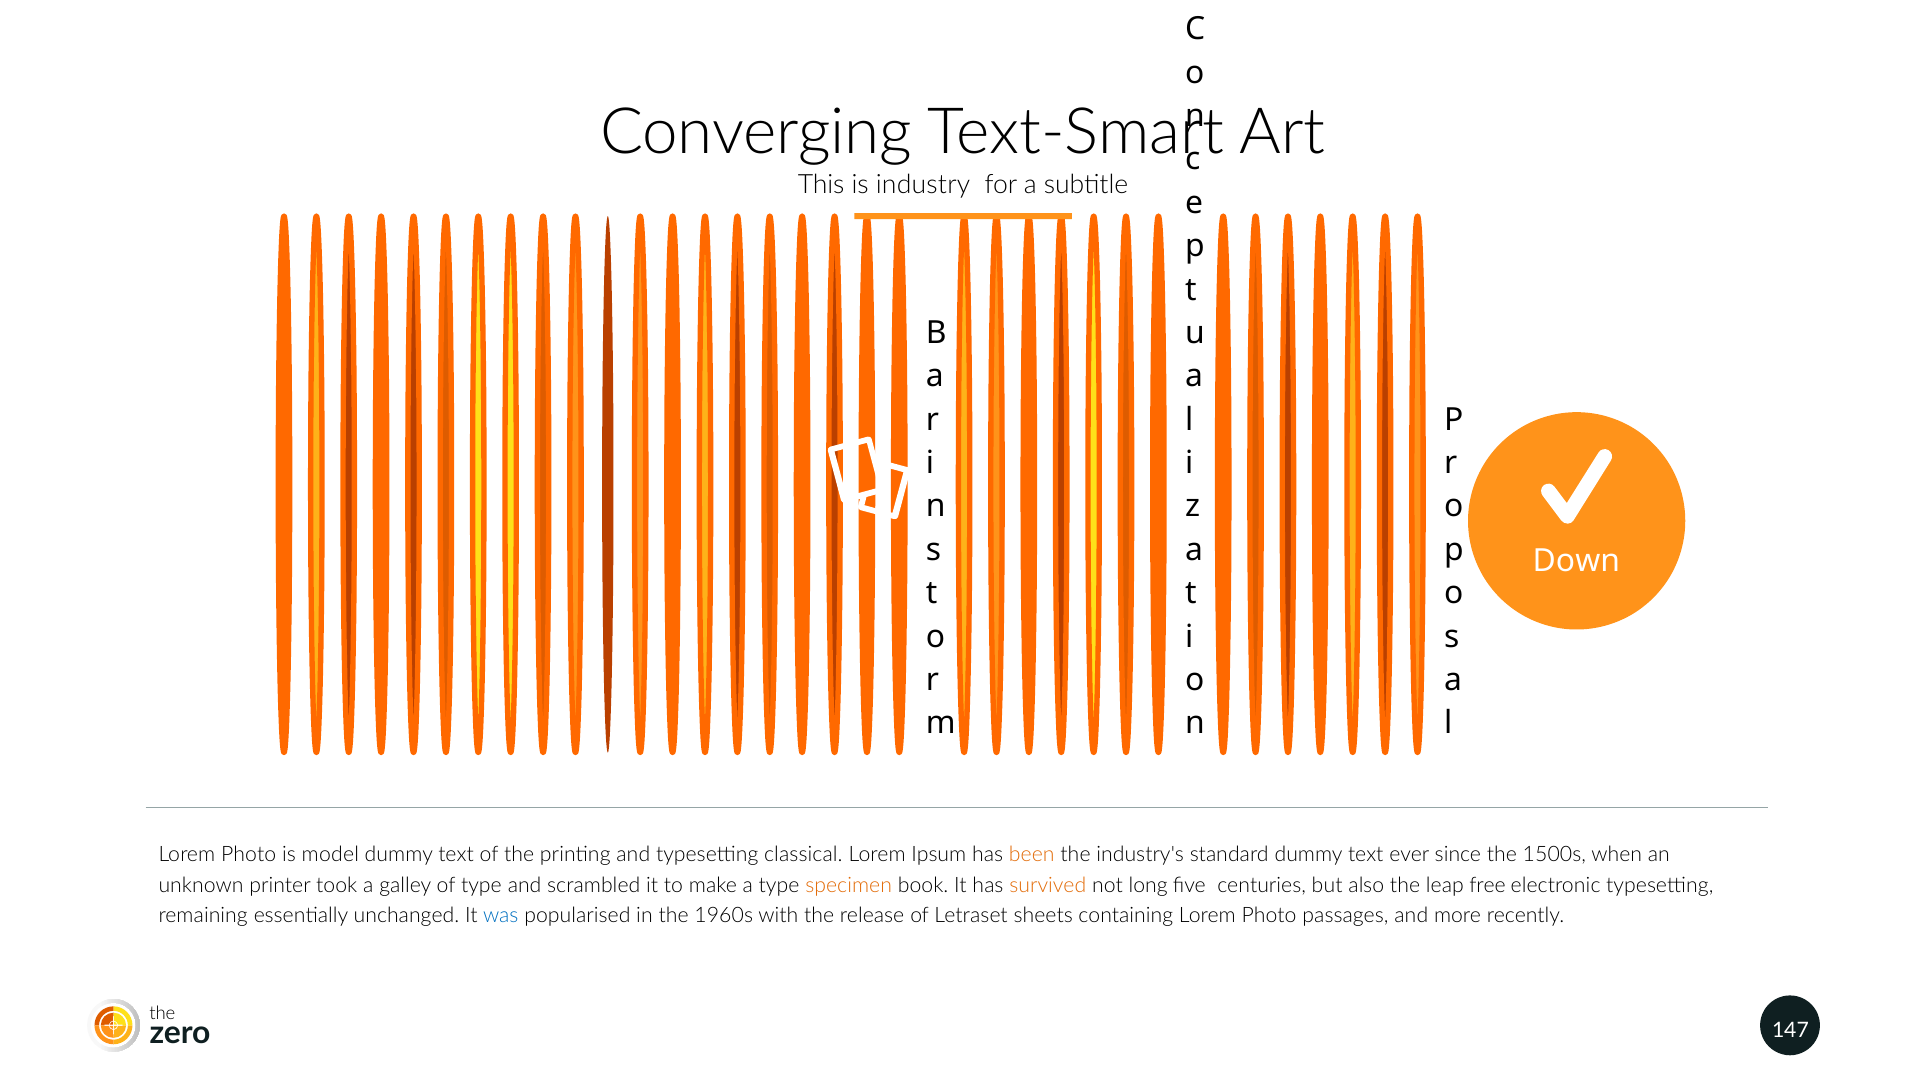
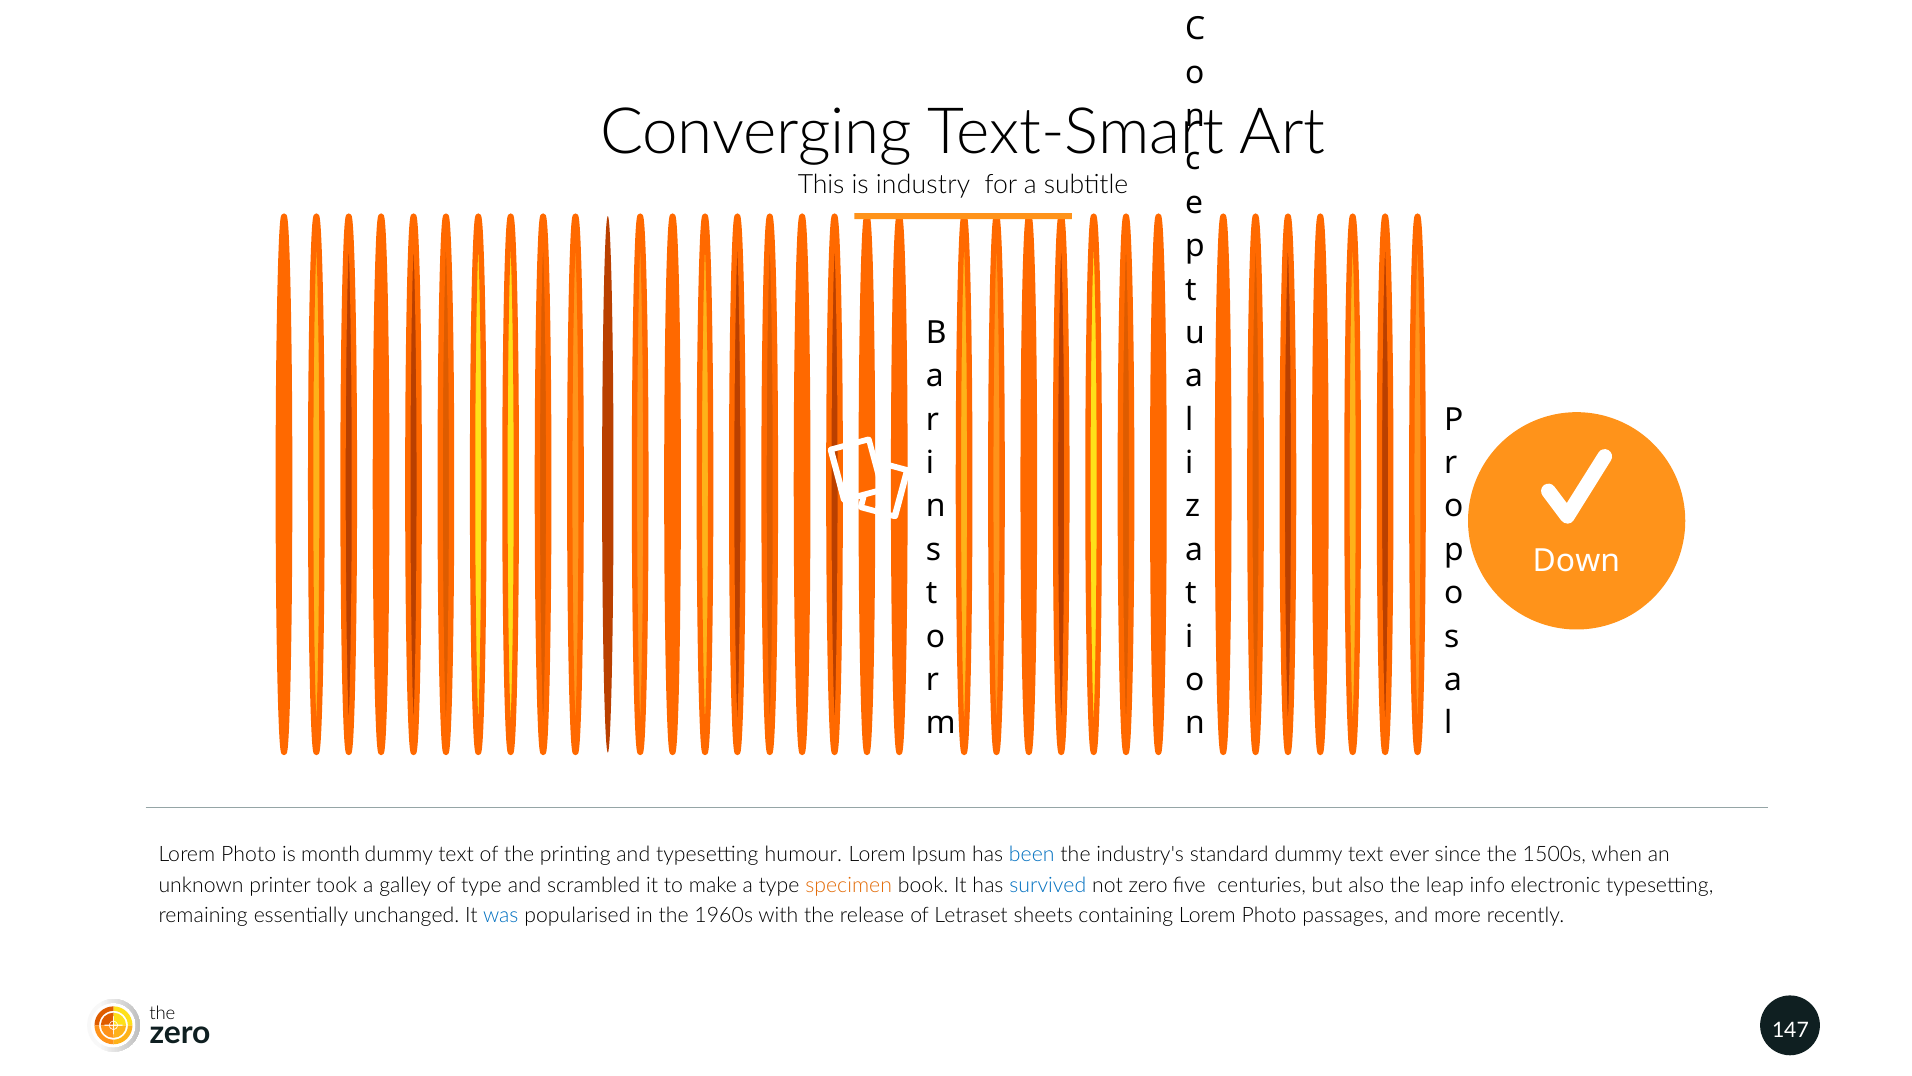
model: model -> month (331, 854)
classical: classical -> humour (803, 854)
been colour: orange -> blue (1032, 854)
survived colour: orange -> blue (1048, 885)
not long: long -> zero (1148, 885)
free: free -> info (1487, 885)
